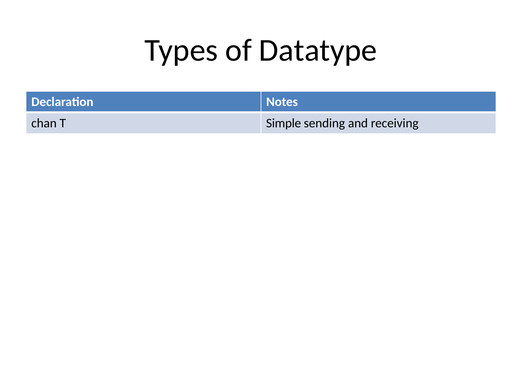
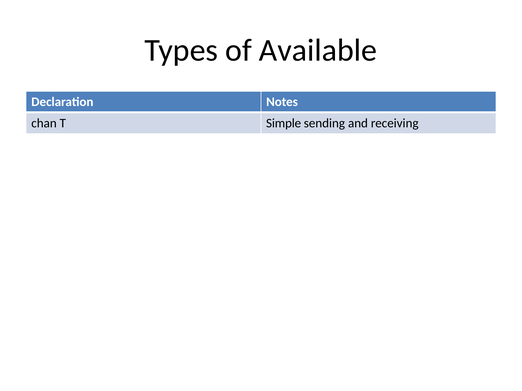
Datatype: Datatype -> Available (318, 51)
